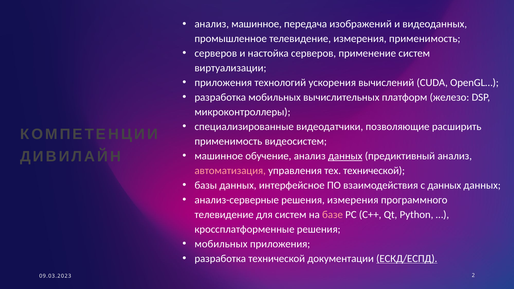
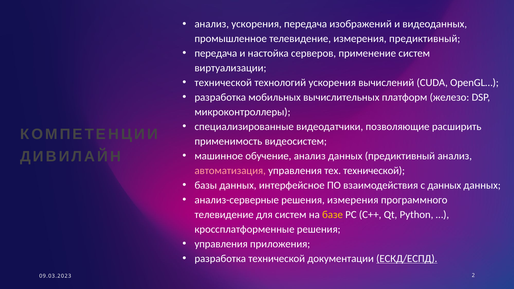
анализ машинное: машинное -> ускорения (256, 24)
измерения применимость: применимость -> предиктивный (425, 39)
серверов: серверов -> передача (216, 53)
приложения: приложения -> технической (223, 83)
данных underline: present -> none (345, 156)
базе colour: pink -> yellow (333, 215)
мобильных: мобильных -> управления (221, 244)
